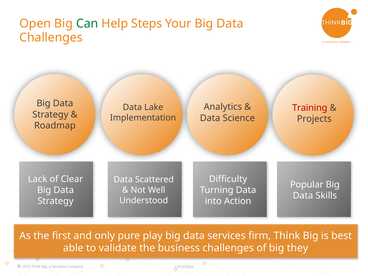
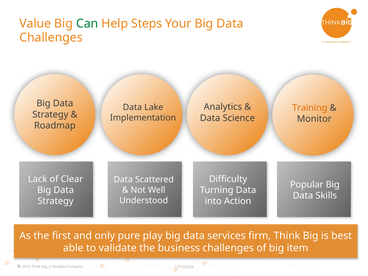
Open: Open -> Value (35, 24)
Training colour: red -> orange (310, 108)
Projects: Projects -> Monitor (314, 119)
they: they -> item (298, 248)
